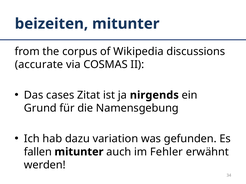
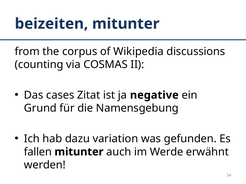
accurate: accurate -> counting (39, 65)
nirgends: nirgends -> negative (154, 95)
Fehler: Fehler -> Werde (167, 152)
